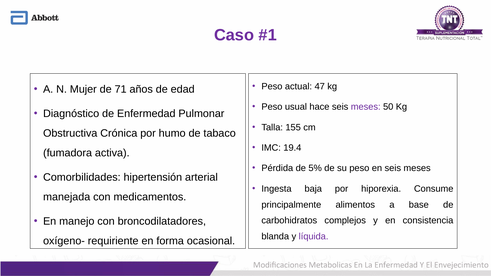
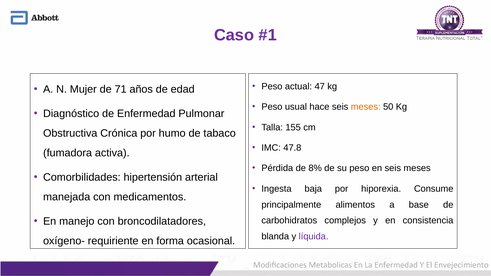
meses colour: purple -> orange (366, 107)
19.4: 19.4 -> 47.8 (292, 148)
5%: 5% -> 8% (315, 168)
